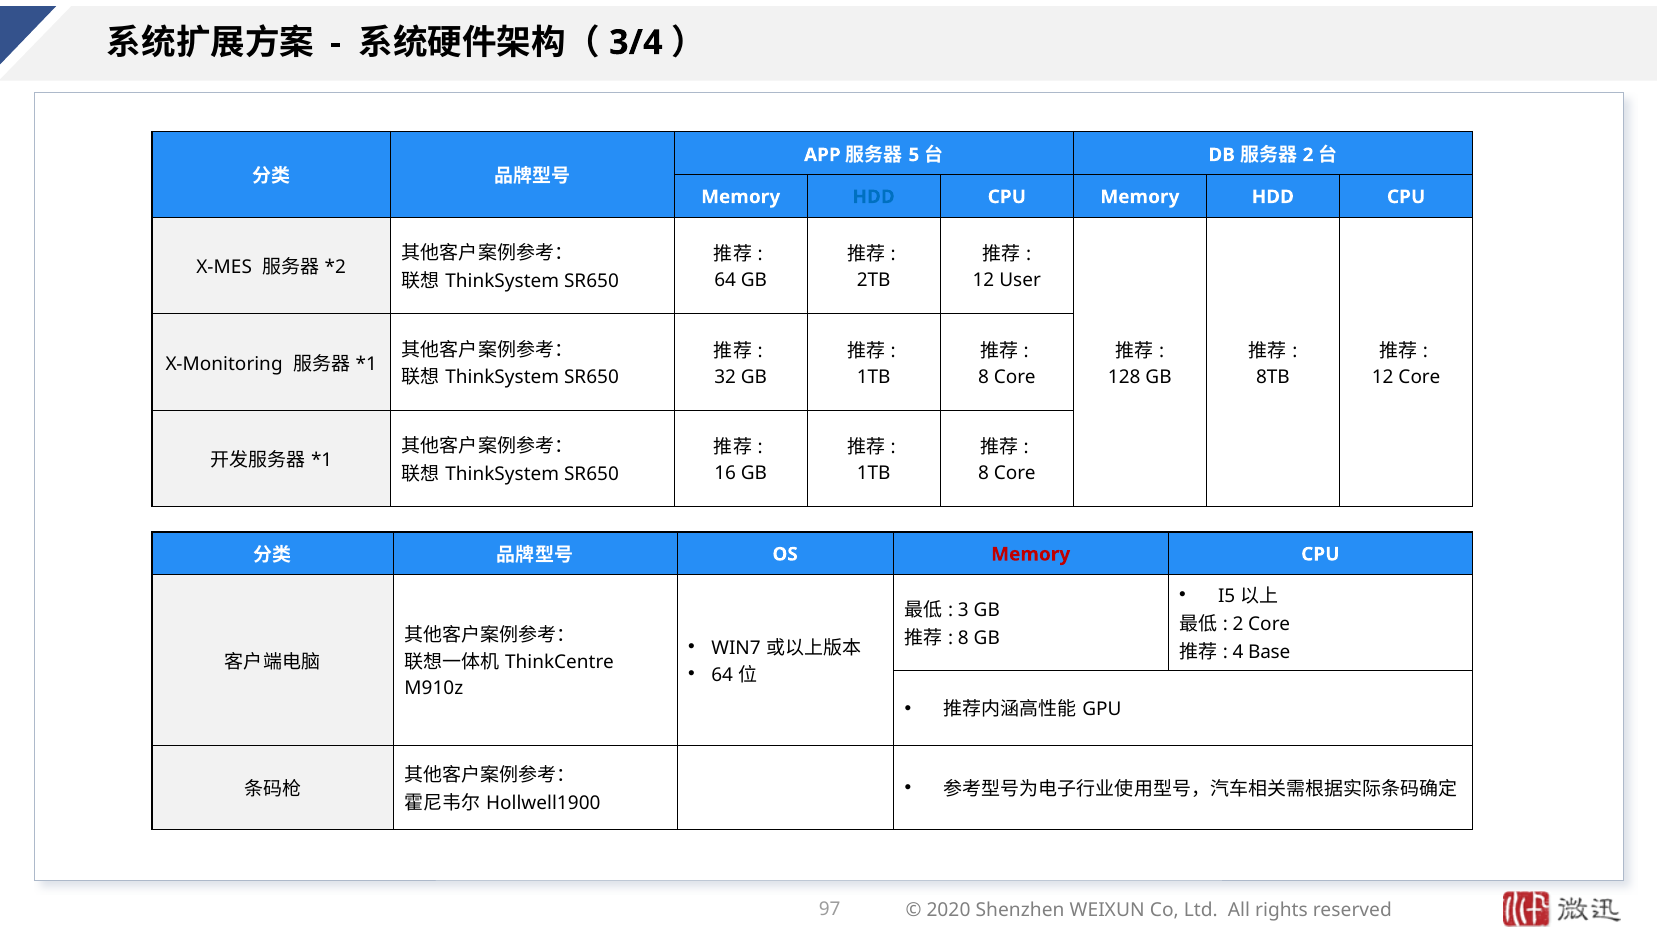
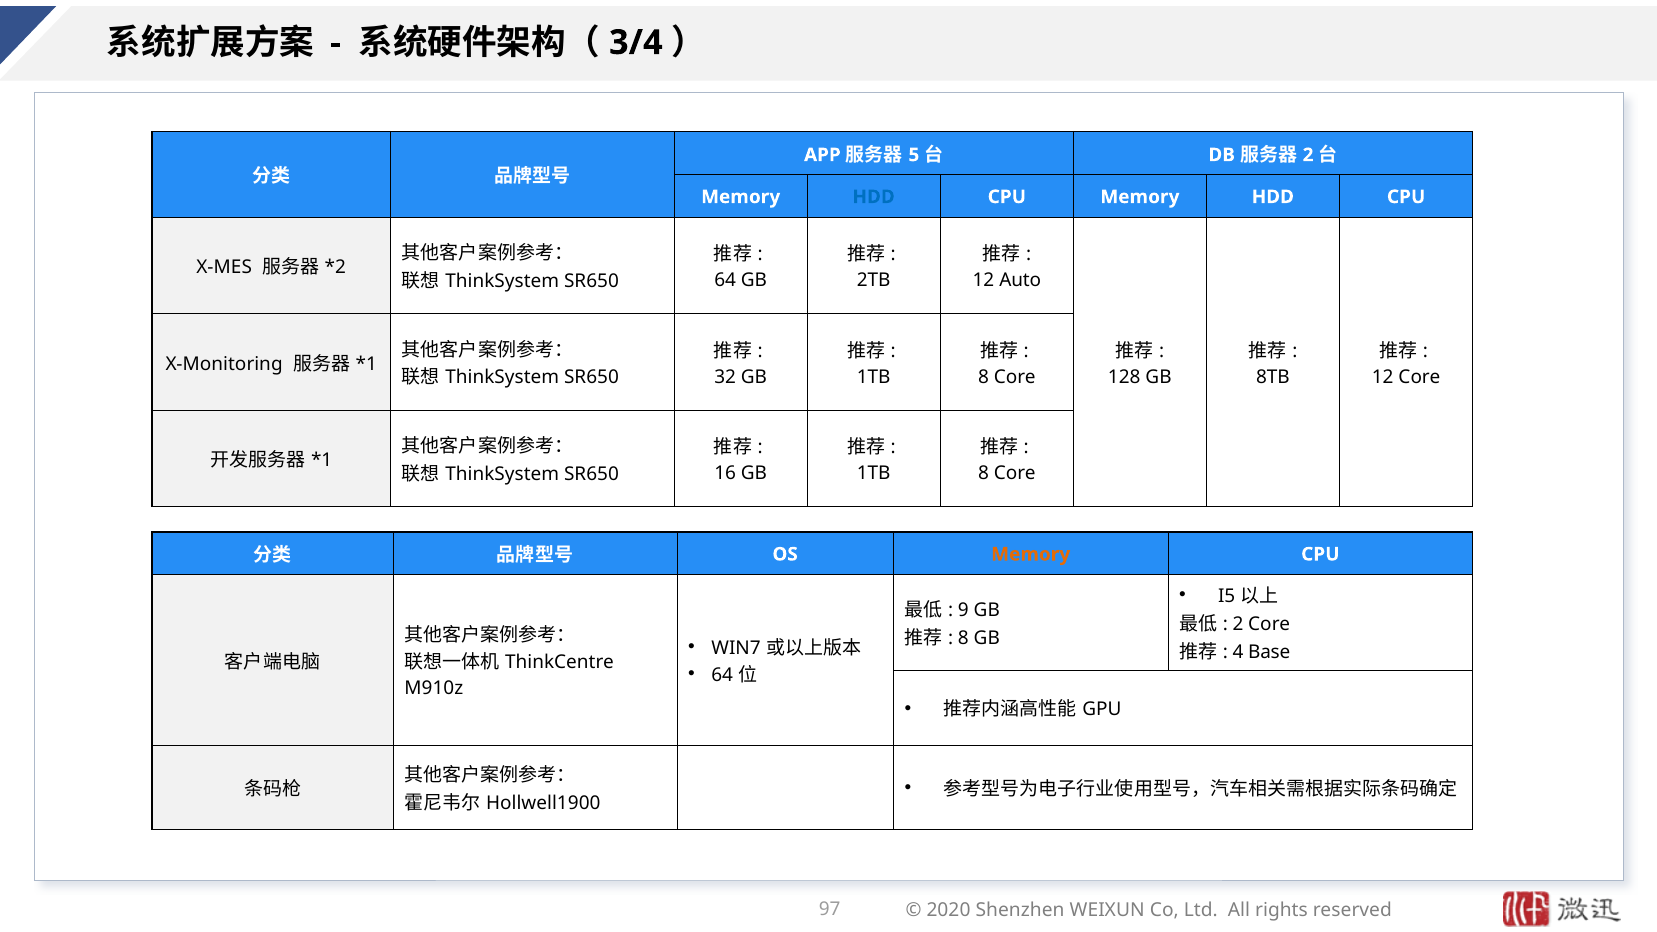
User: User -> Auto (1020, 280)
Memory colour: red -> orange (1031, 554)
3: 3 -> 9 (963, 610)
